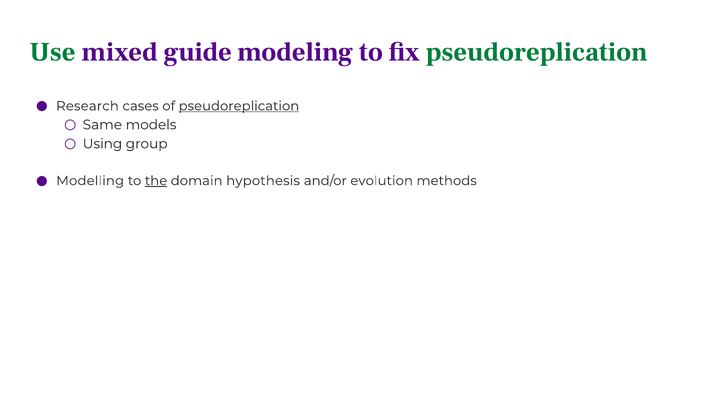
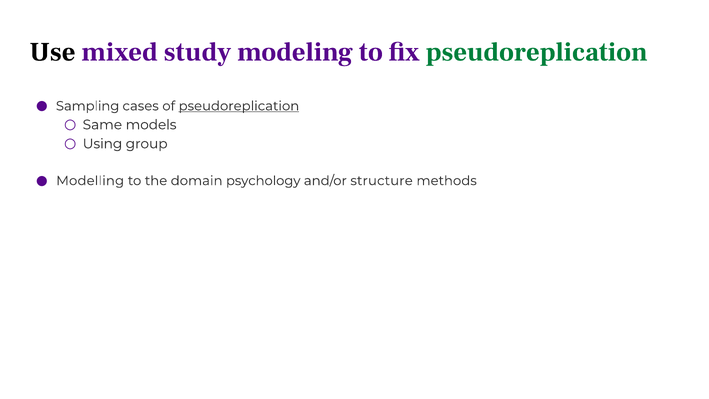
Use colour: green -> black (52, 52)
guide: guide -> study (197, 52)
Research: Research -> Sampling (88, 106)
the underline: present -> none (156, 181)
hypothesis: hypothesis -> psychology (263, 181)
evolution: evolution -> structure (382, 181)
